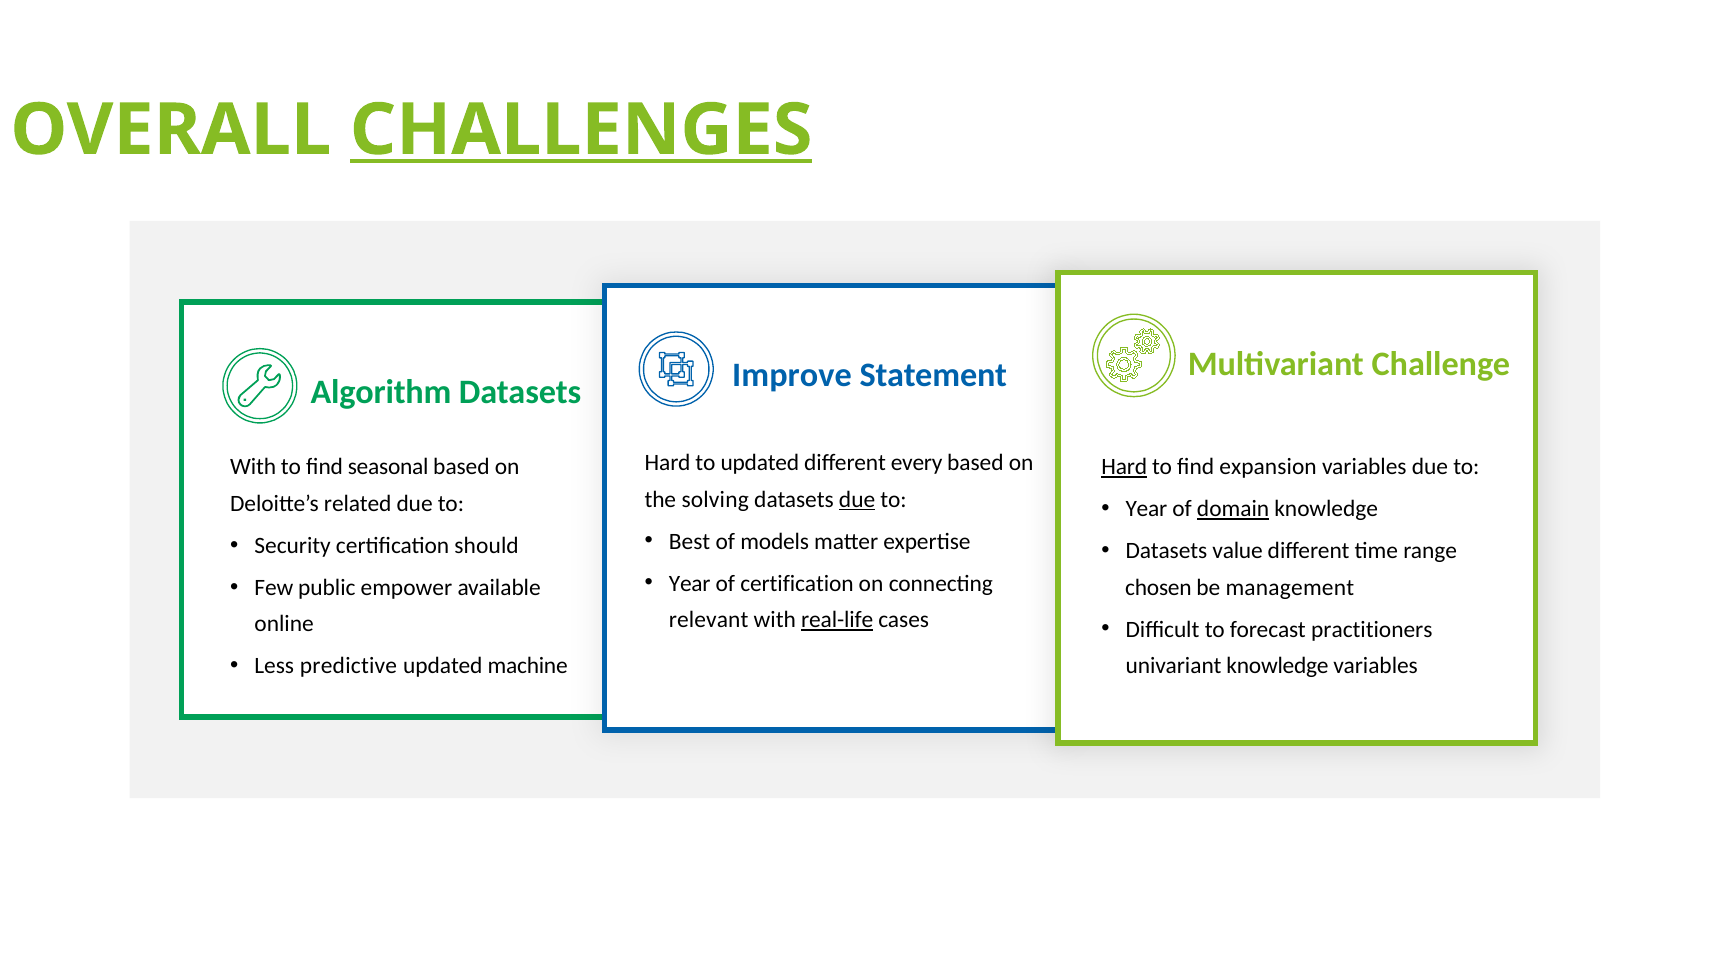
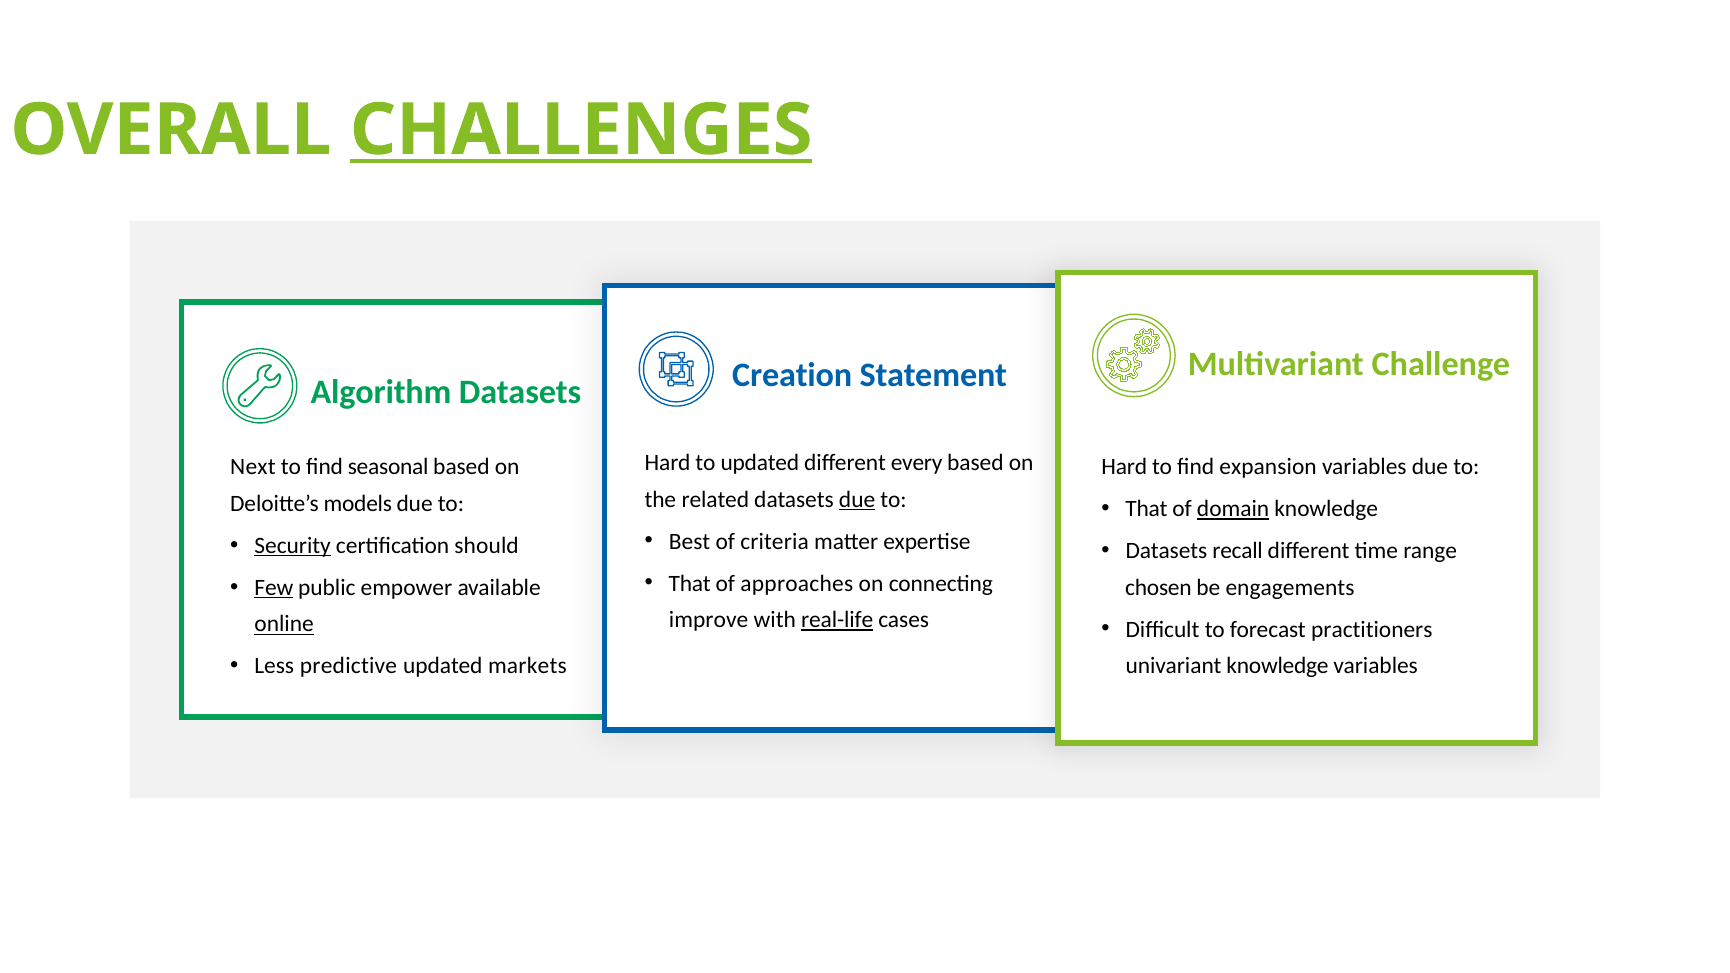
Improve: Improve -> Creation (792, 375)
With: With -> Next (253, 467)
Hard underline: present -> none (1124, 467)
solving: solving -> related (715, 499)
related: related -> models (358, 504)
Year: Year -> That (1146, 509)
models: models -> criteria (775, 541)
Security underline: none -> present (293, 546)
value: value -> recall (1238, 551)
Year: Year -> That (690, 583)
of certification: certification -> approaches (797, 583)
Few underline: none -> present (274, 588)
management: management -> engagements (1290, 588)
relevant: relevant -> improve (709, 620)
online underline: none -> present (284, 624)
machine: machine -> markets (527, 666)
